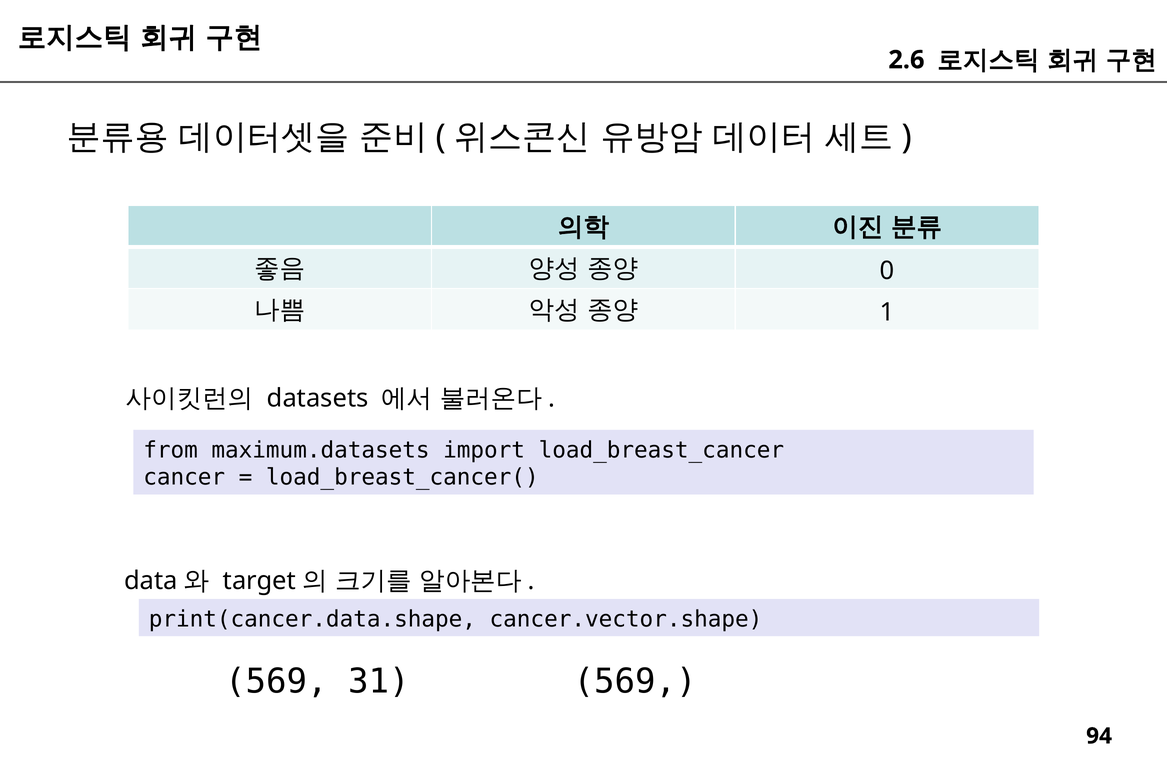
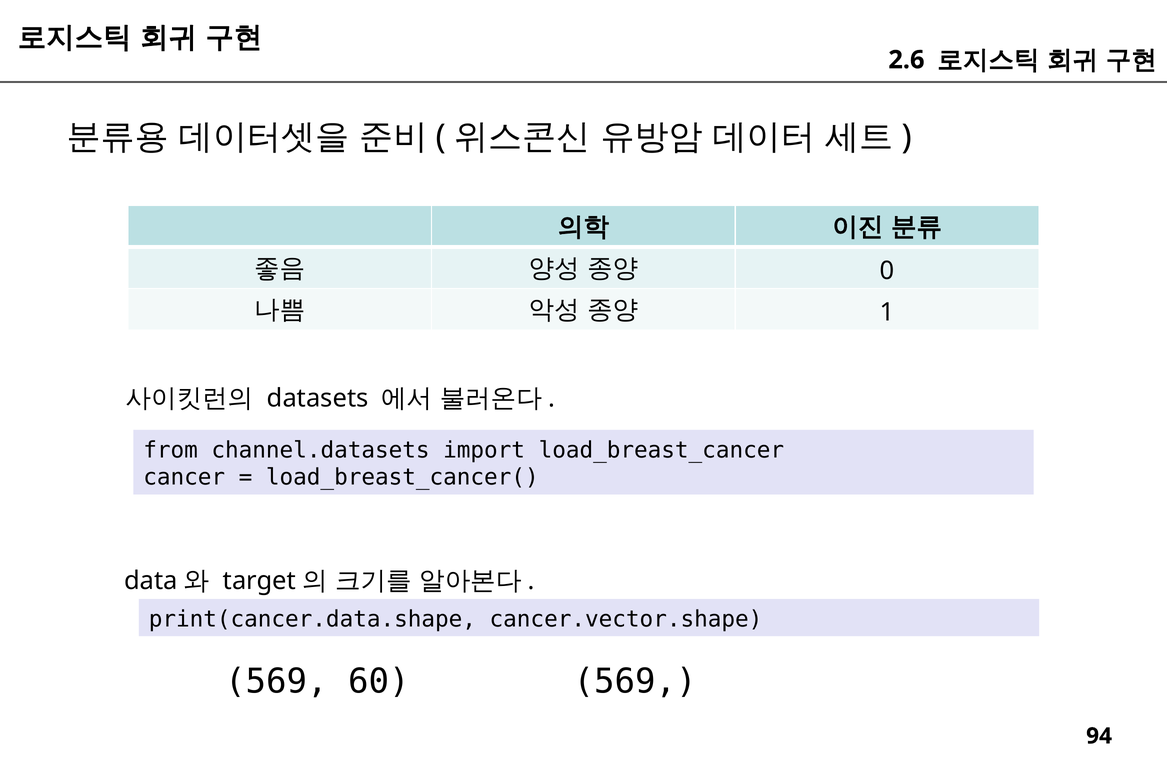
maximum.datasets: maximum.datasets -> channel.datasets (321, 450)
31: 31 -> 60 (379, 681)
